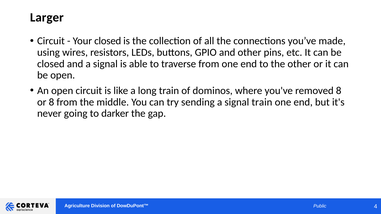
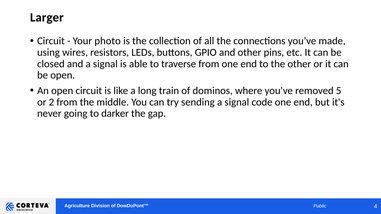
Your closed: closed -> photo (108, 41)
removed 8: 8 -> 5 (339, 91)
or 8: 8 -> 2 (51, 102)
signal train: train -> code (262, 102)
